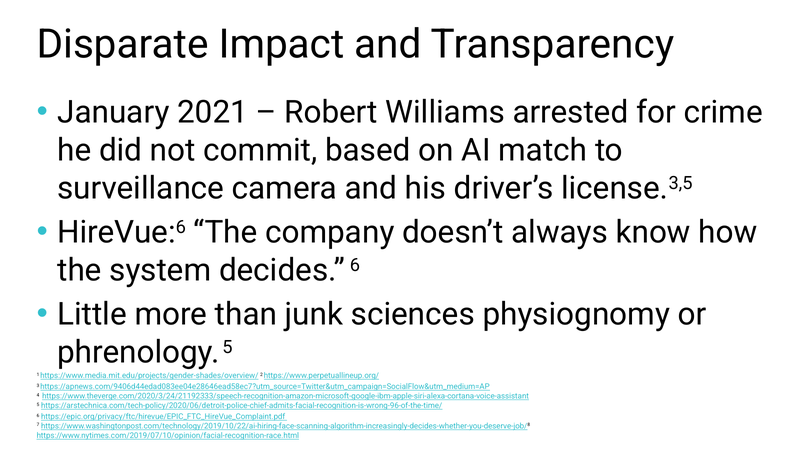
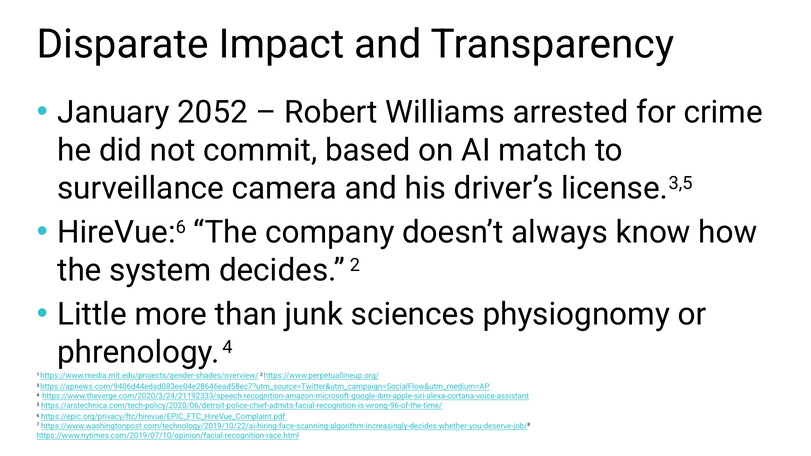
2021: 2021 -> 2052 (213, 113)
decides 6: 6 -> 2 (355, 265)
phrenology 5: 5 -> 4 (227, 347)
